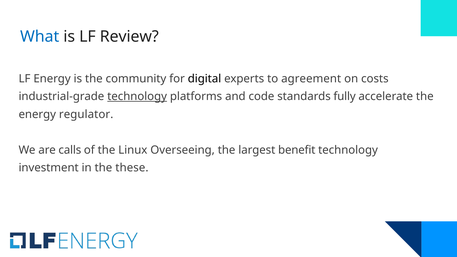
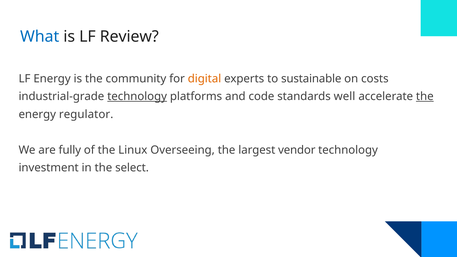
digital colour: black -> orange (205, 79)
agreement: agreement -> sustainable (311, 79)
fully: fully -> well (344, 96)
the underline: none -> present (425, 96)
calls: calls -> fully (70, 150)
benefit: benefit -> vendor (297, 150)
these: these -> select (132, 168)
